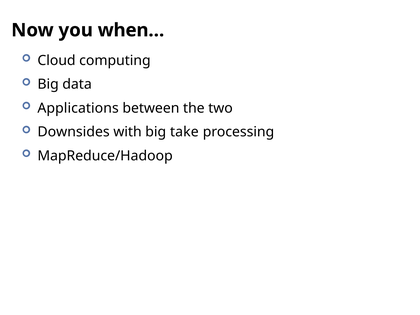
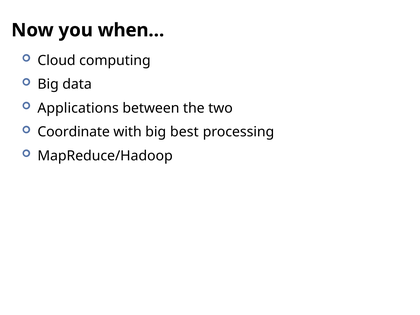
Downsides: Downsides -> Coordinate (74, 132)
take: take -> best (184, 132)
